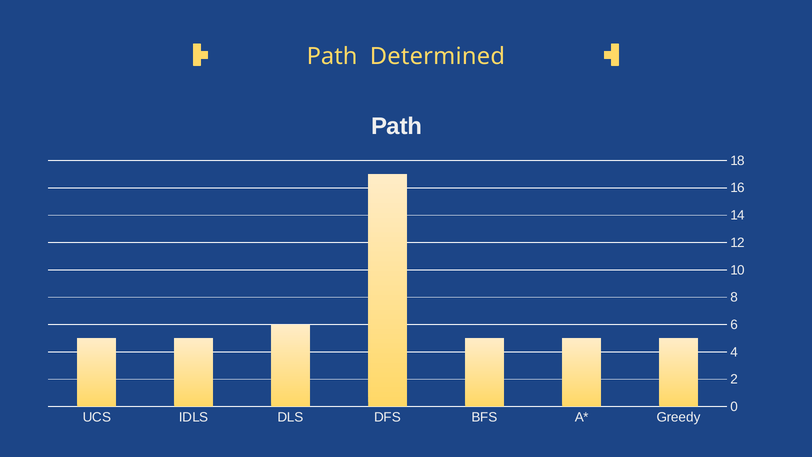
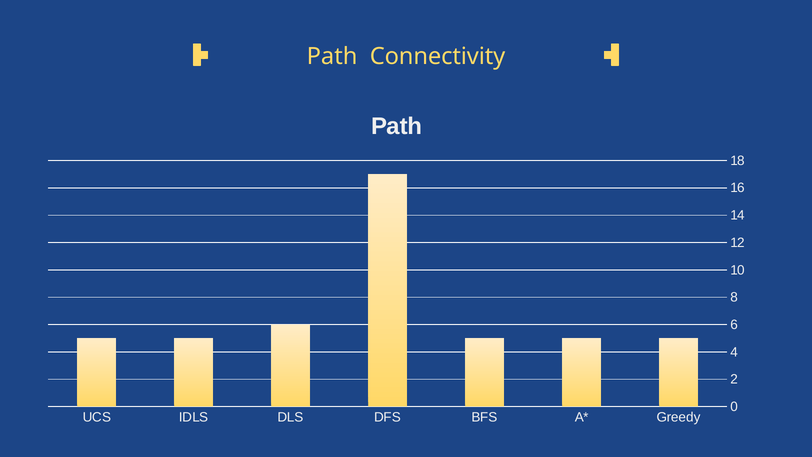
Determined: Determined -> Connectivity (438, 56)
